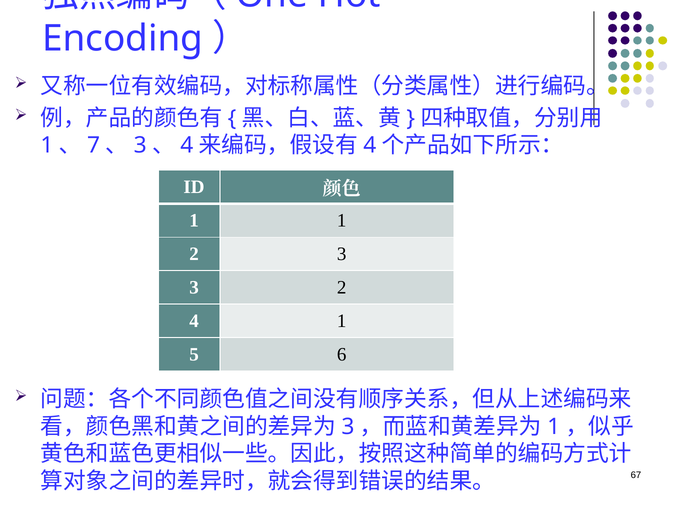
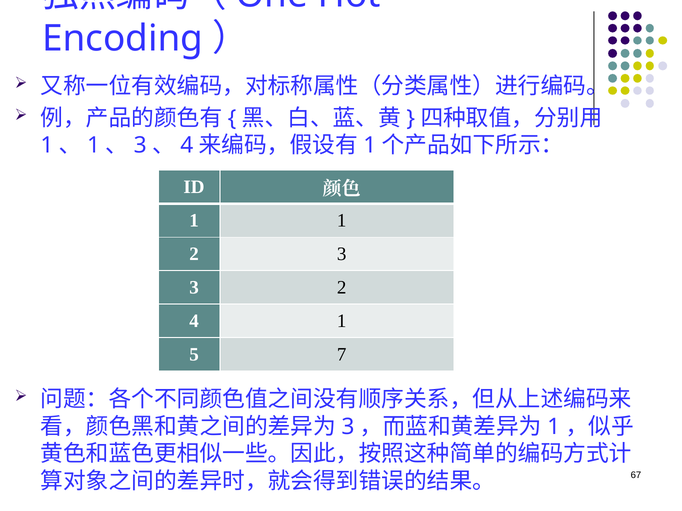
7: 7 -> 1 (94, 146)
4: 4 -> 1 (370, 146)
6: 6 -> 7 (342, 355)
